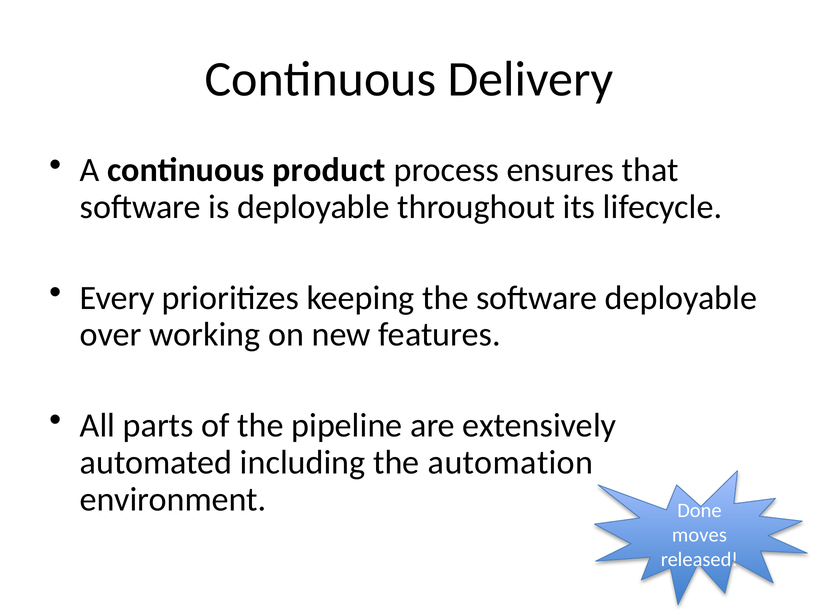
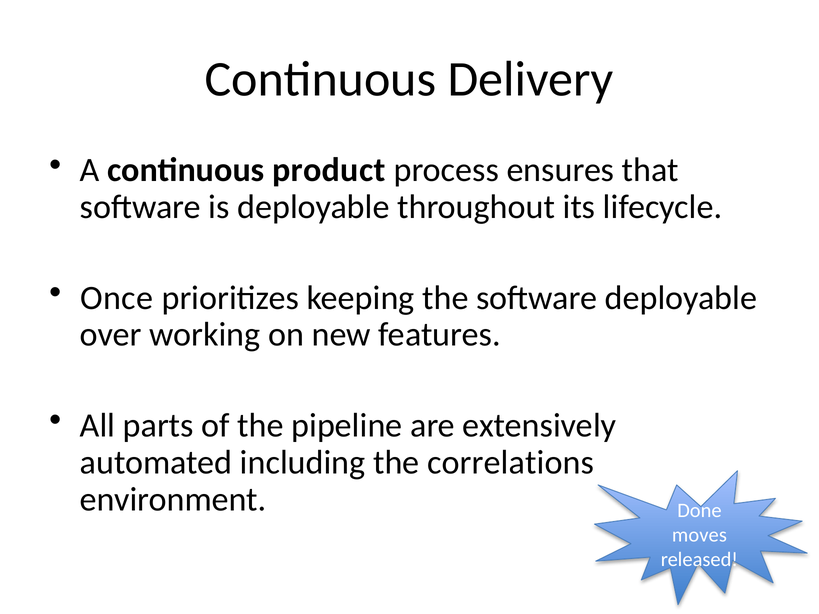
Every: Every -> Once (117, 298)
automation: automation -> correlations (511, 463)
